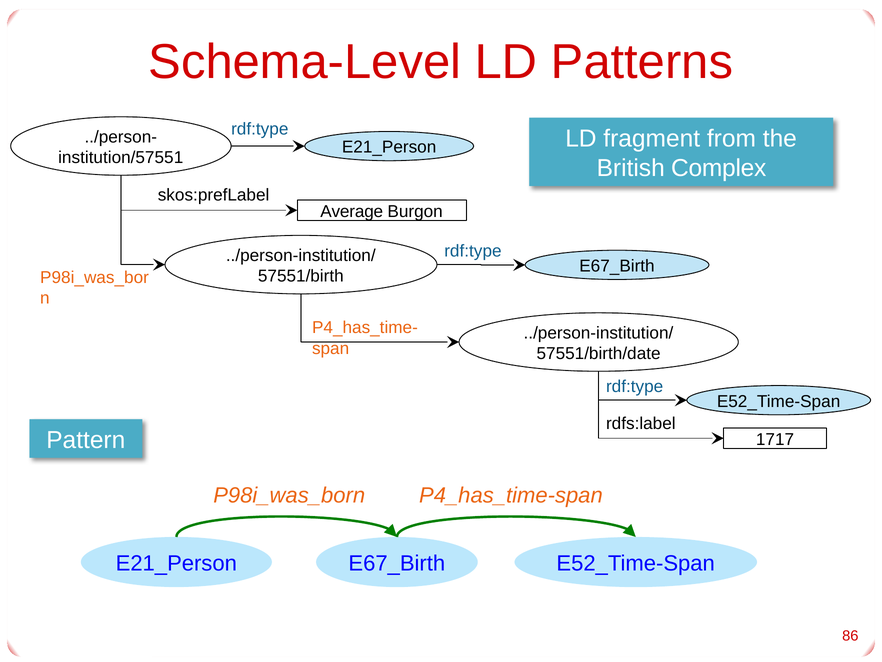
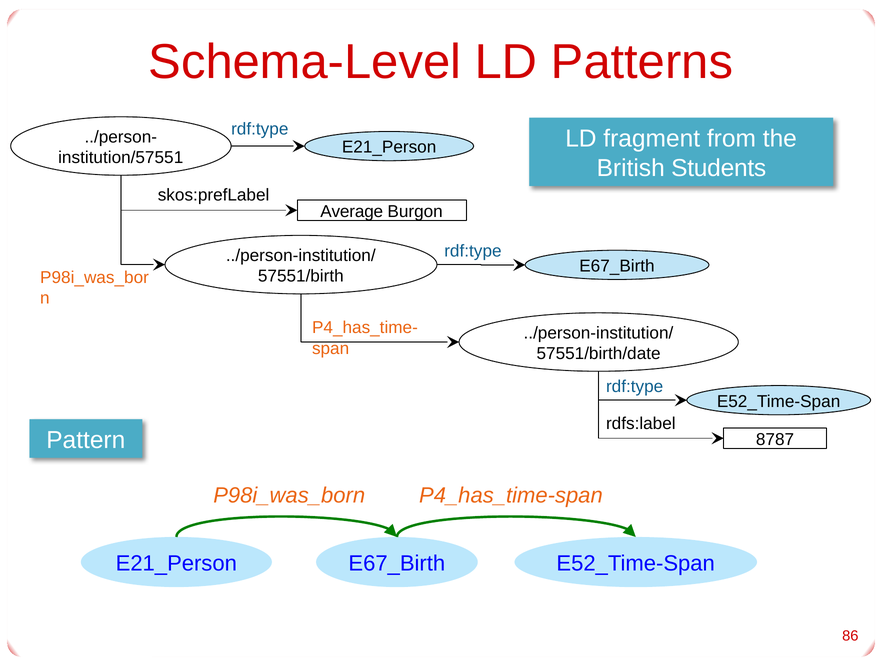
Complex: Complex -> Students (719, 168)
1717: 1717 -> 8787 (775, 439)
